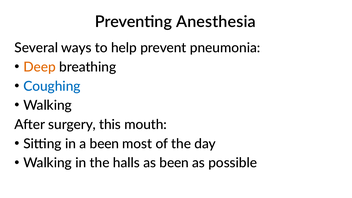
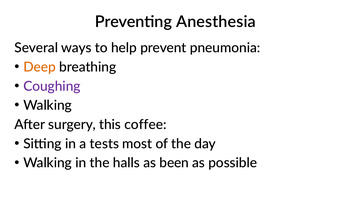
Coughing colour: blue -> purple (52, 86)
mouth: mouth -> coffee (146, 125)
a been: been -> tests (104, 144)
